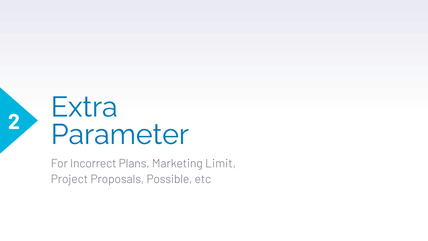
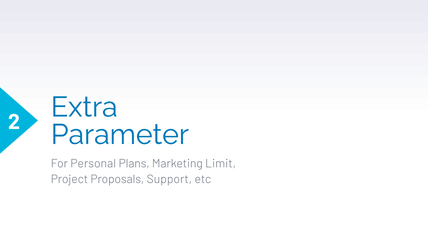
Incorrect: Incorrect -> Personal (93, 163)
Possible: Possible -> Support (169, 179)
